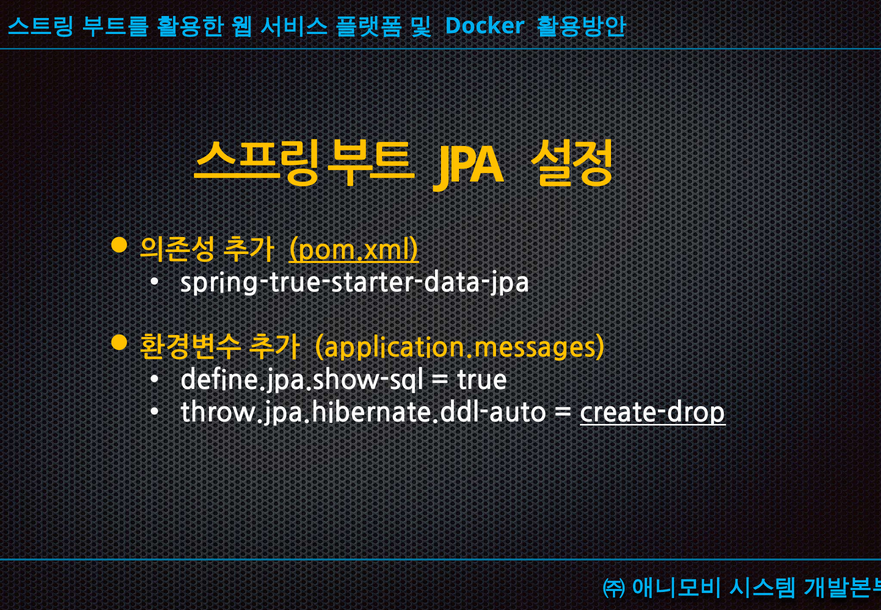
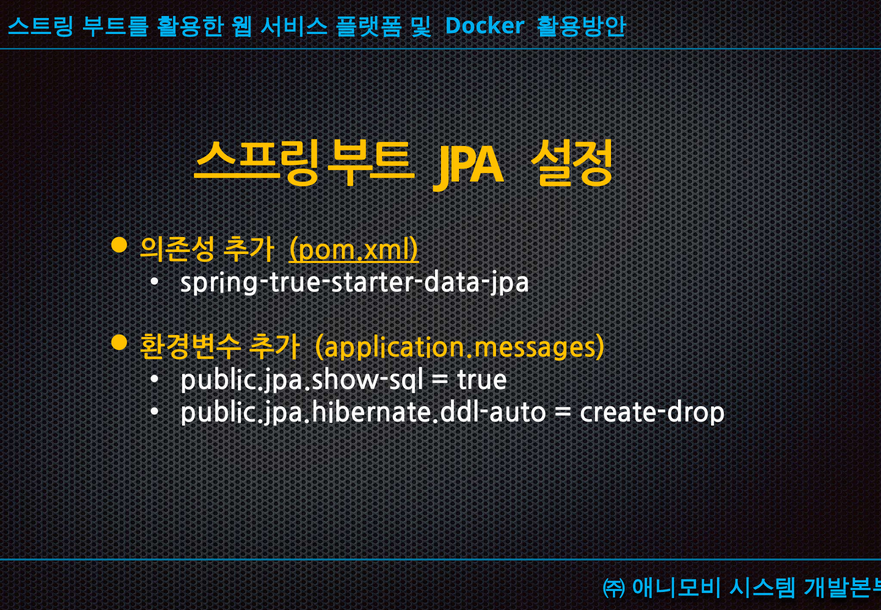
define.jpa.show-sql: define.jpa.show-sql -> public.jpa.show-sql (302, 380)
throw.jpa.hibernate.ddl-auto: throw.jpa.hibernate.ddl-auto -> public.jpa.hibernate.ddl-auto (364, 413)
create-drop underline: present -> none (653, 413)
